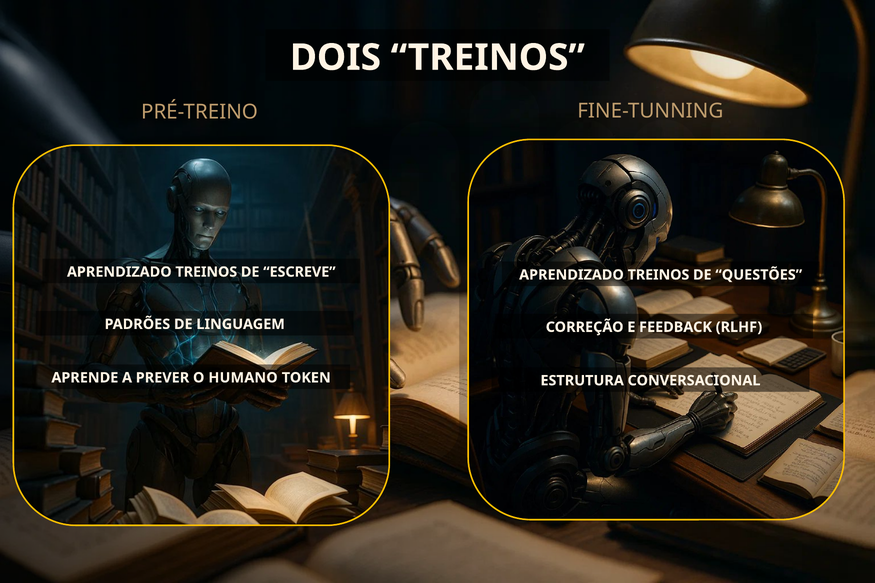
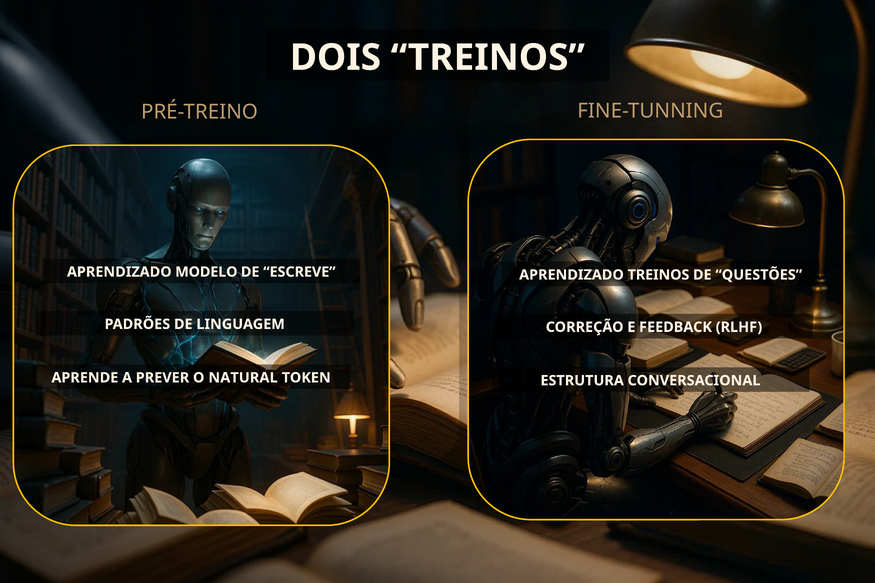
TREINOS: TREINOS -> MODELO (206, 272)
HUMANO: HUMANO -> NATURAL (243, 378)
